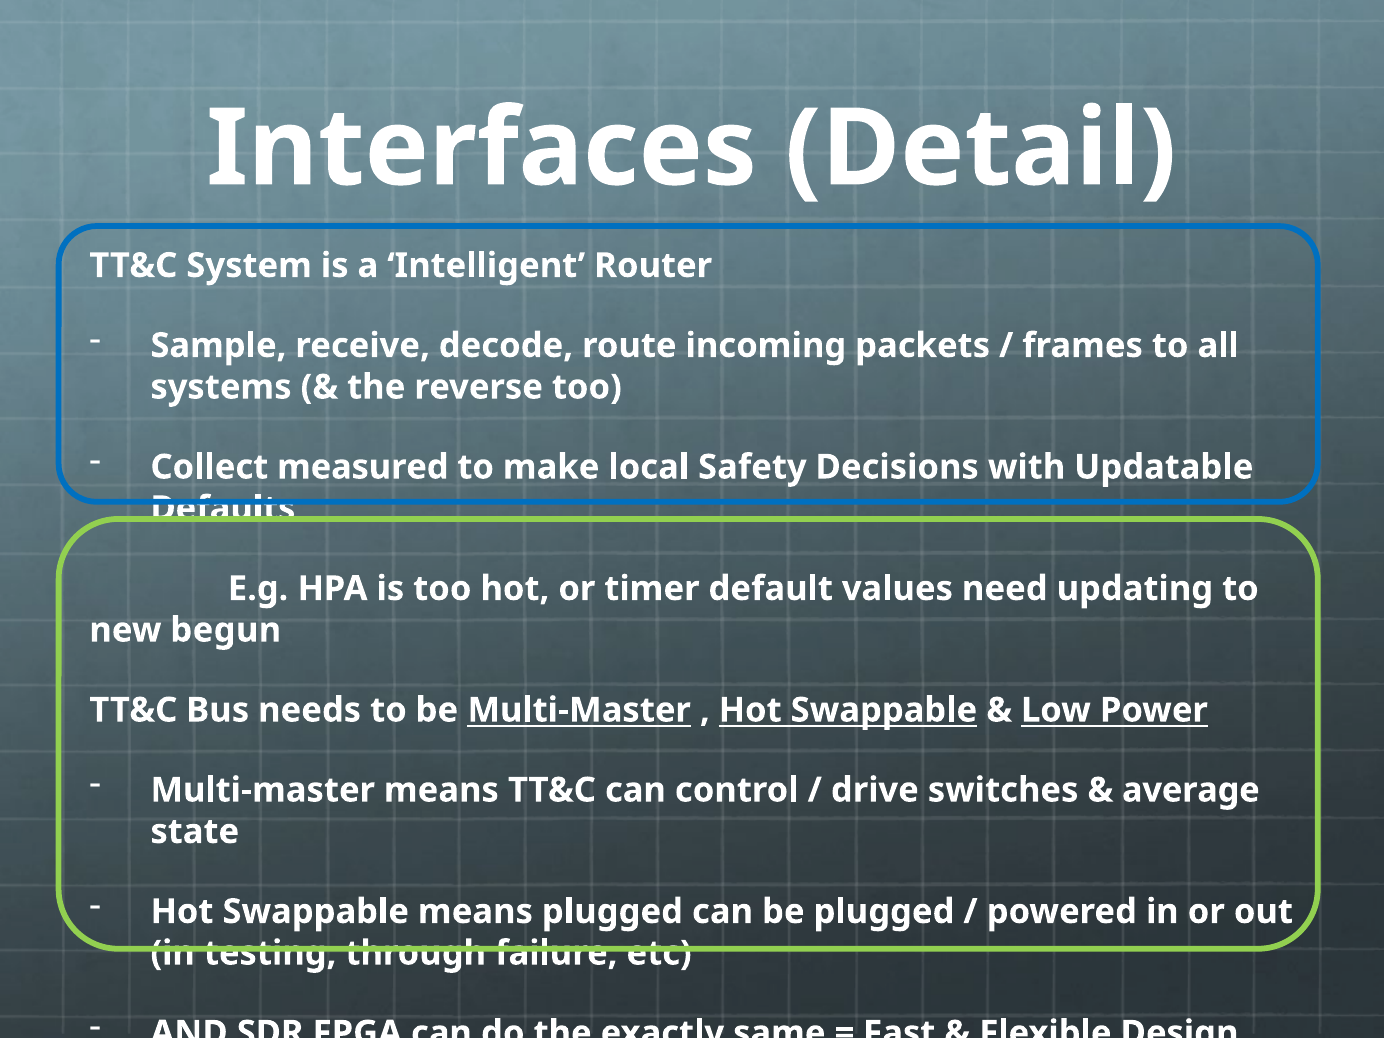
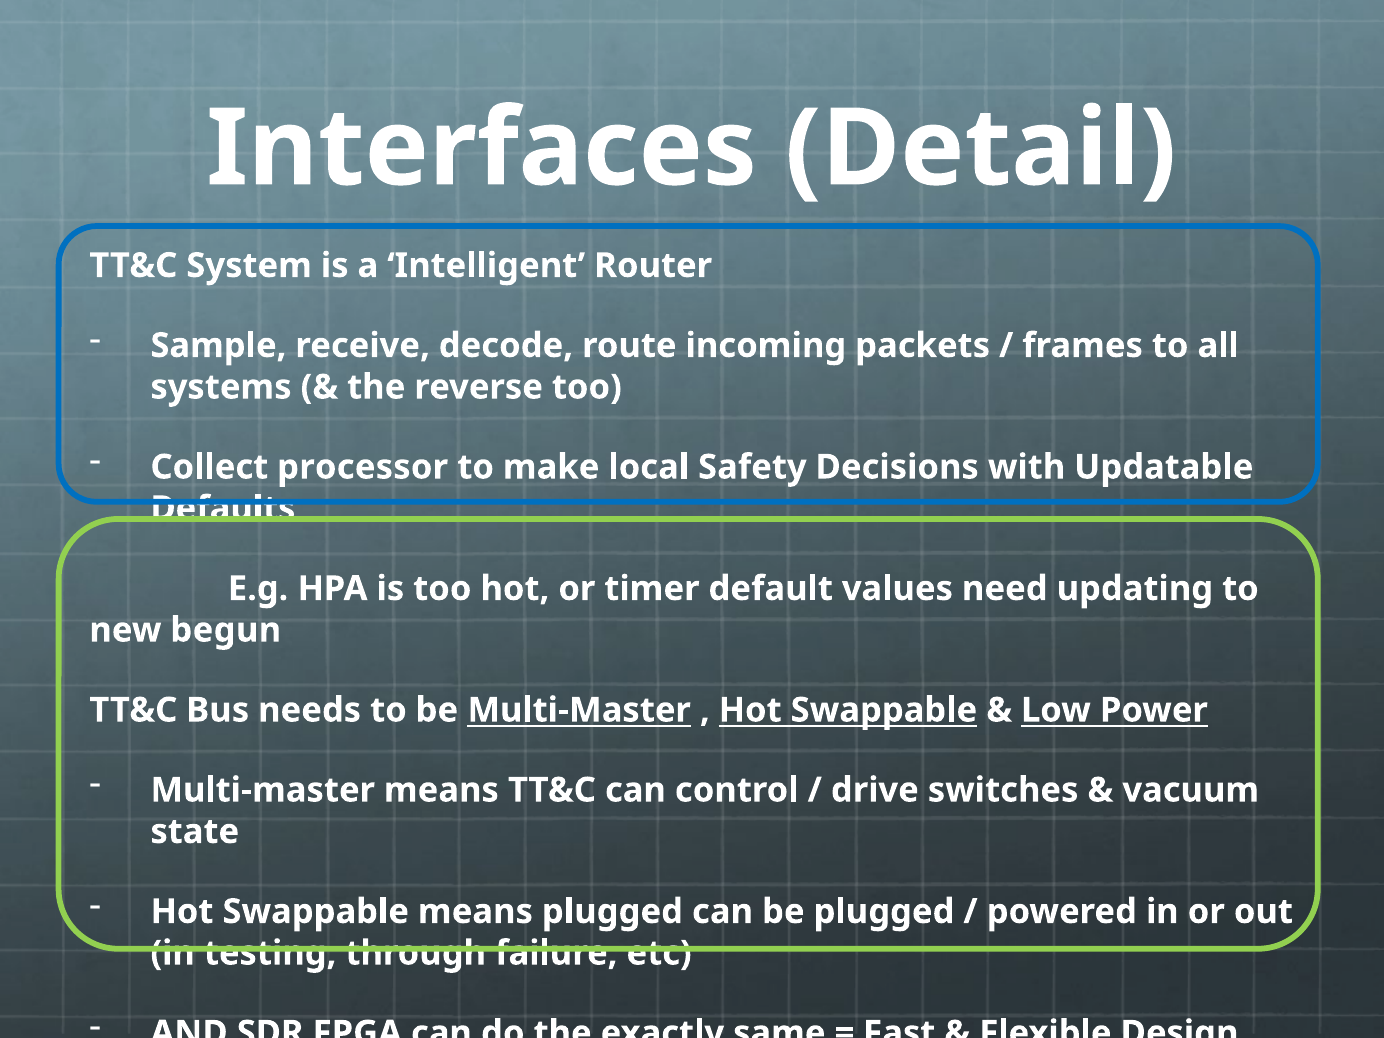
measured: measured -> processor (363, 467)
average: average -> vacuum (1191, 790)
